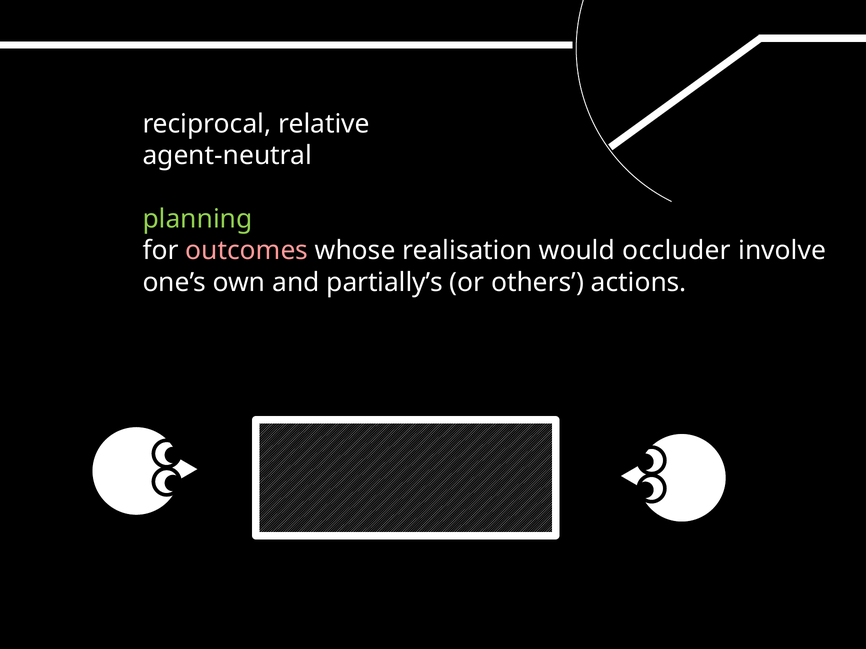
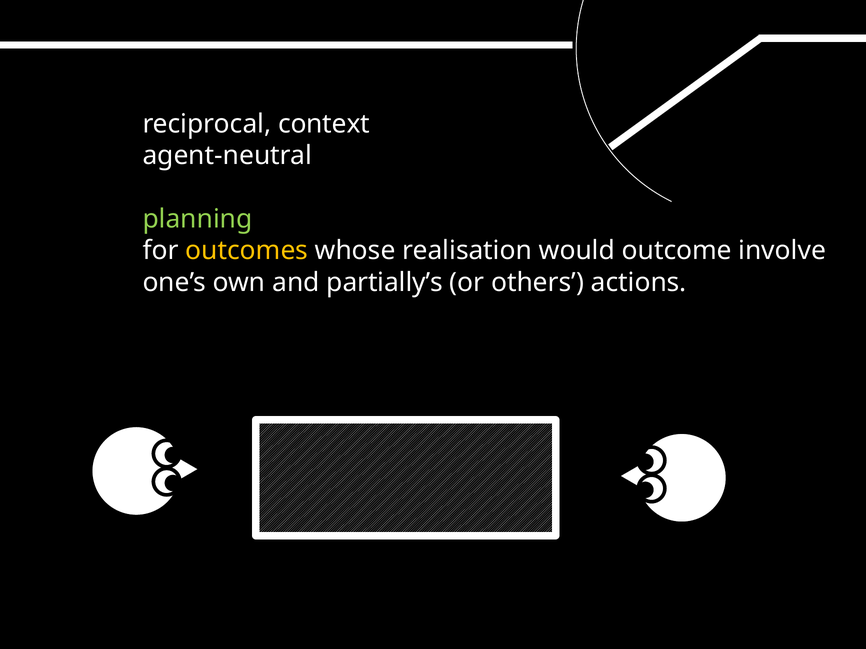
relative: relative -> context (324, 124)
outcomes colour: pink -> yellow (247, 251)
occluder: occluder -> outcome (677, 251)
